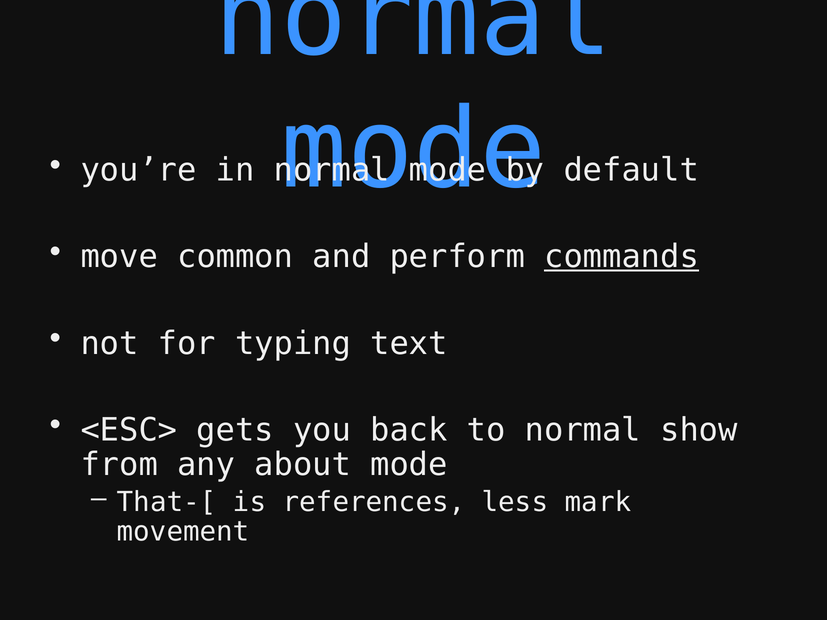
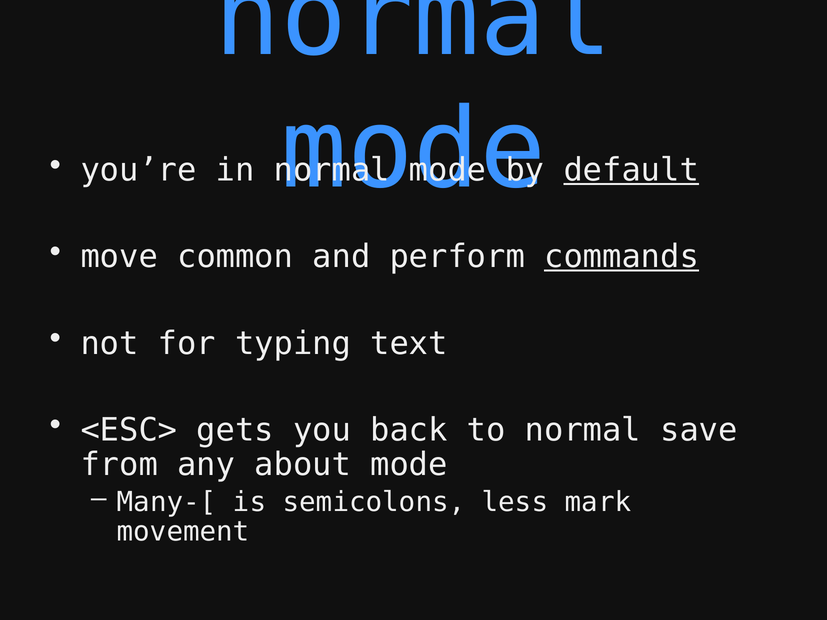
default underline: none -> present (631, 170)
show: show -> save (699, 430)
That-[: That-[ -> Many-[ (167, 502)
references: references -> semicolons (374, 502)
